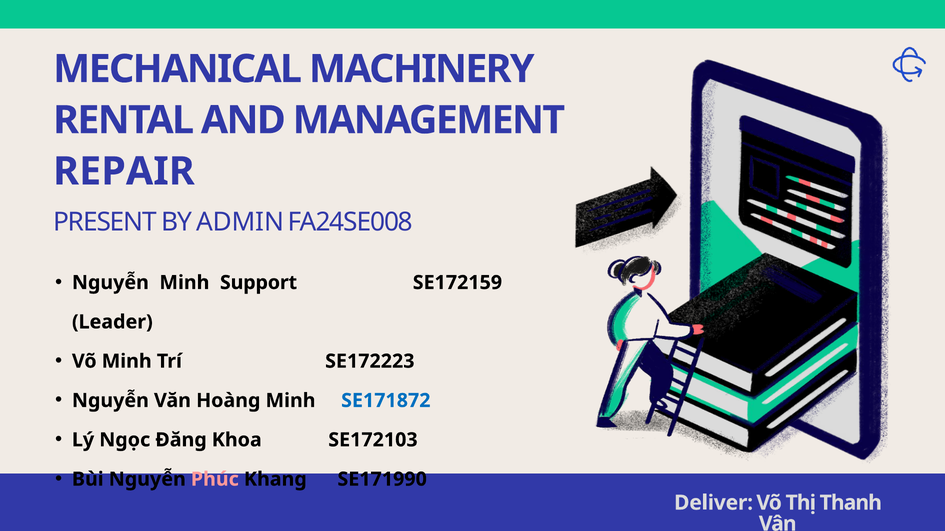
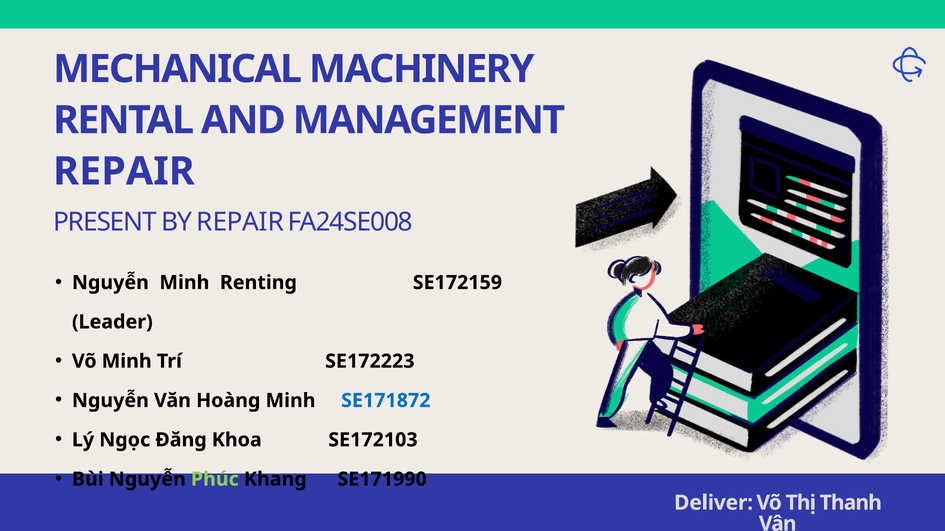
BY ADMIN: ADMIN -> REPAIR (240, 222)
Support: Support -> Renting (258, 283)
Phúc colour: pink -> light green (215, 480)
